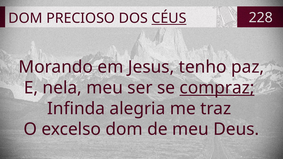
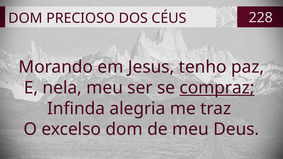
CÉUS underline: present -> none (169, 18)
